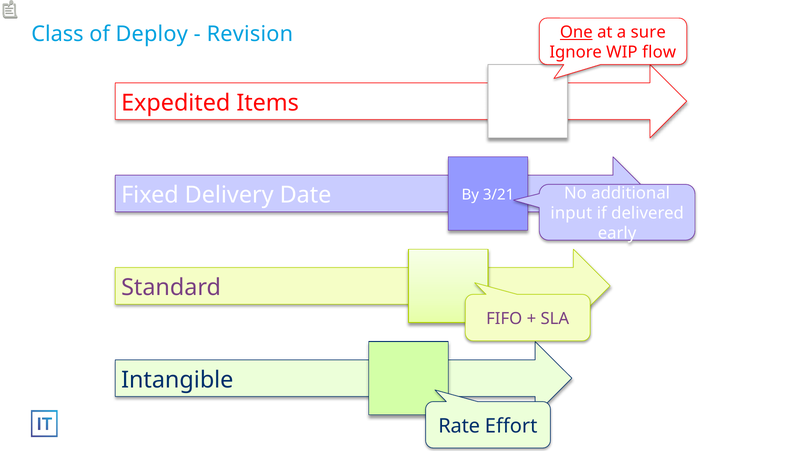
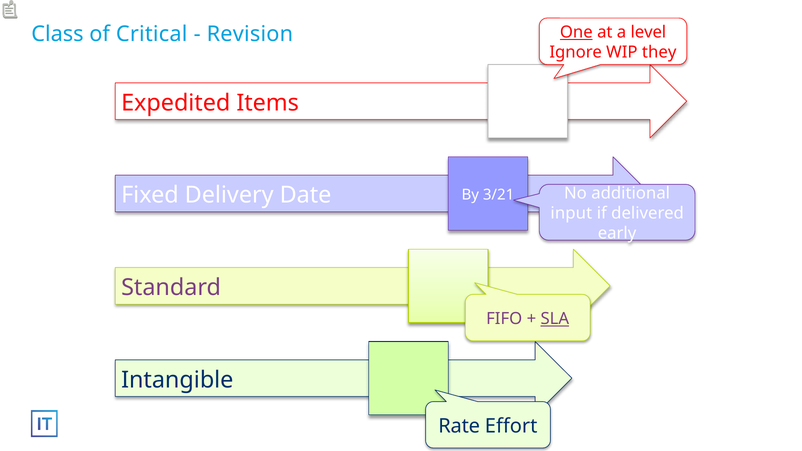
sure: sure -> level (648, 32)
Deploy: Deploy -> Critical (152, 34)
flow: flow -> they (659, 52)
SLA underline: none -> present (555, 319)
